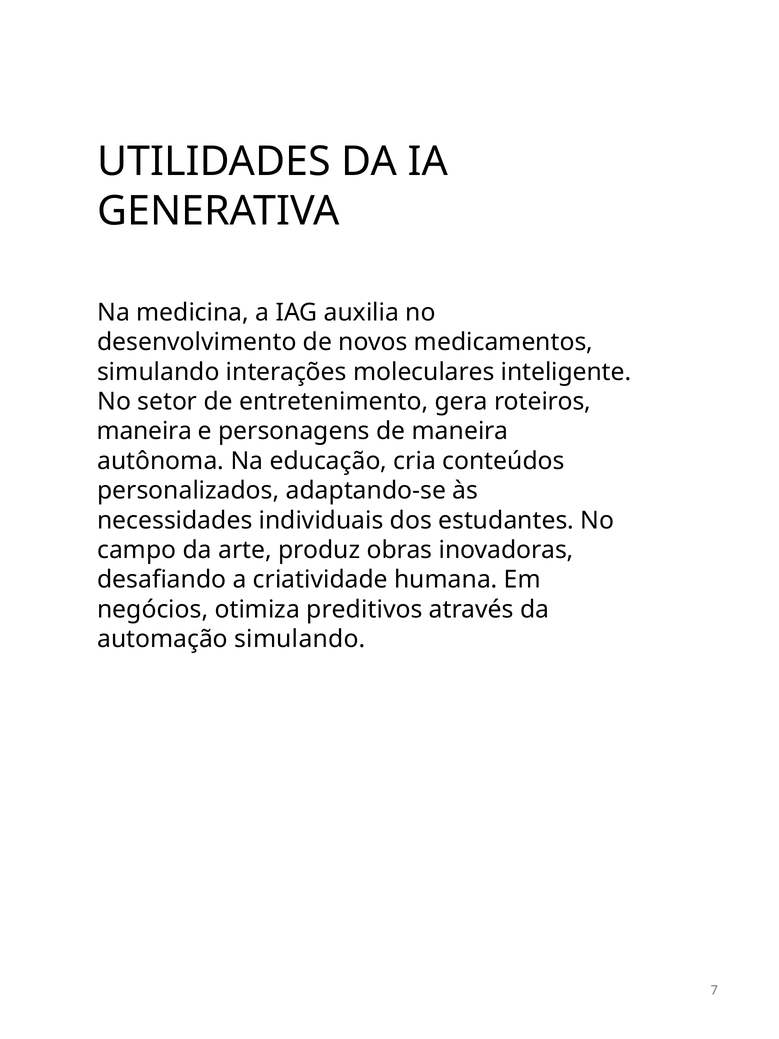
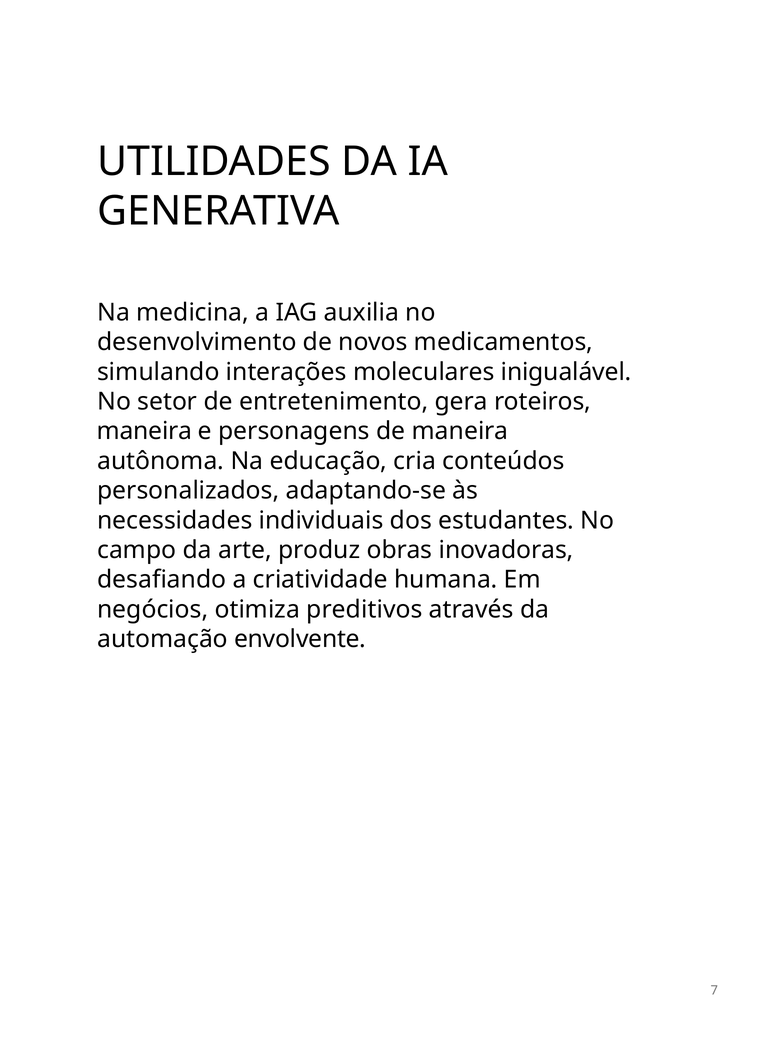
inteligente: inteligente -> inigualável (566, 372)
automação simulando: simulando -> envolvente (300, 639)
